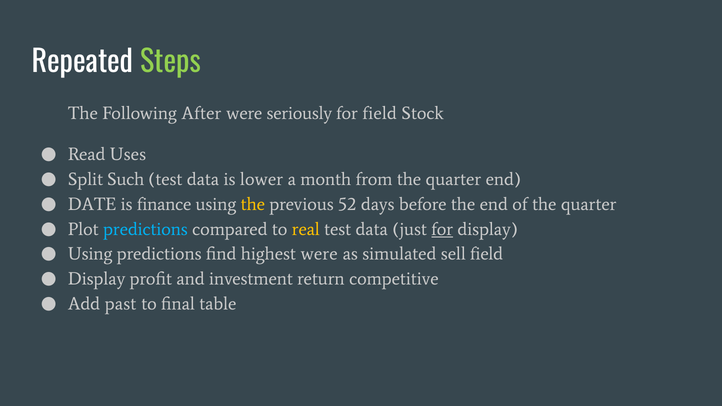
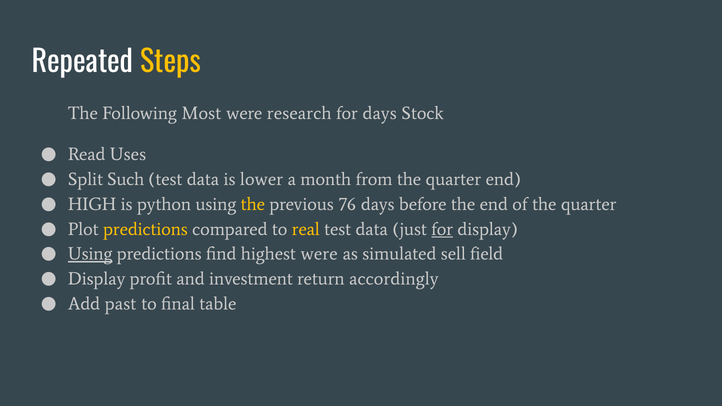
Steps colour: light green -> yellow (171, 63)
After: After -> Most (201, 114)
seriously: seriously -> research (299, 114)
for field: field -> days (380, 114)
DATE: DATE -> HIGH (92, 204)
finance: finance -> python (164, 204)
52: 52 -> 76 (347, 204)
predictions colour: light blue -> yellow (145, 229)
Using underline: none -> present (90, 254)
competitive: competitive -> accordingly (394, 279)
